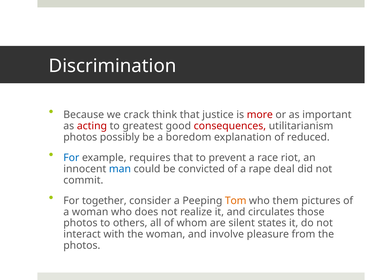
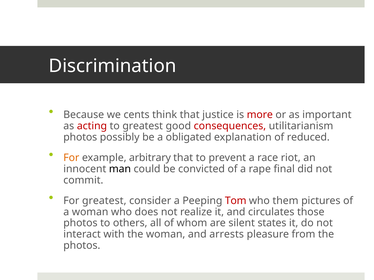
crack: crack -> cents (137, 115)
boredom: boredom -> obligated (189, 137)
For colour: blue -> orange (71, 158)
requires: requires -> arbitrary (150, 158)
man colour: blue -> black (120, 169)
deal: deal -> final (284, 169)
For together: together -> greatest (104, 201)
Tom colour: orange -> red (236, 201)
involve: involve -> arrests (227, 235)
